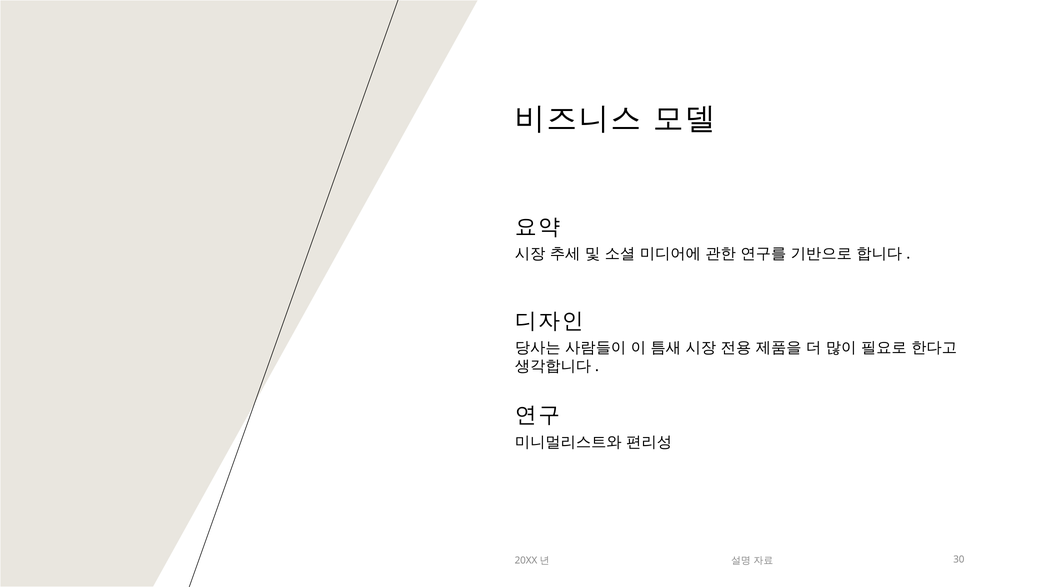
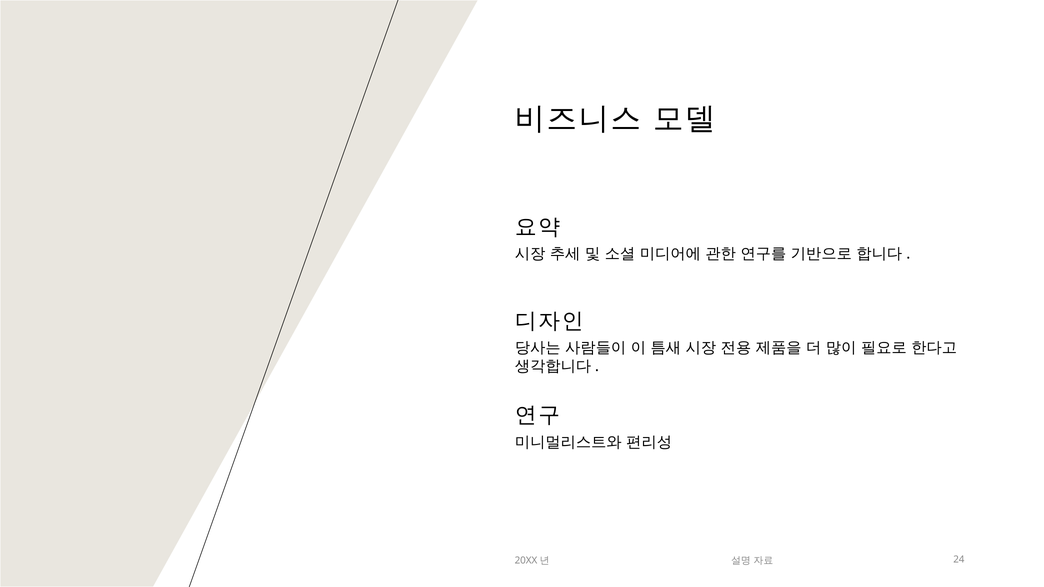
30: 30 -> 24 (959, 560)
